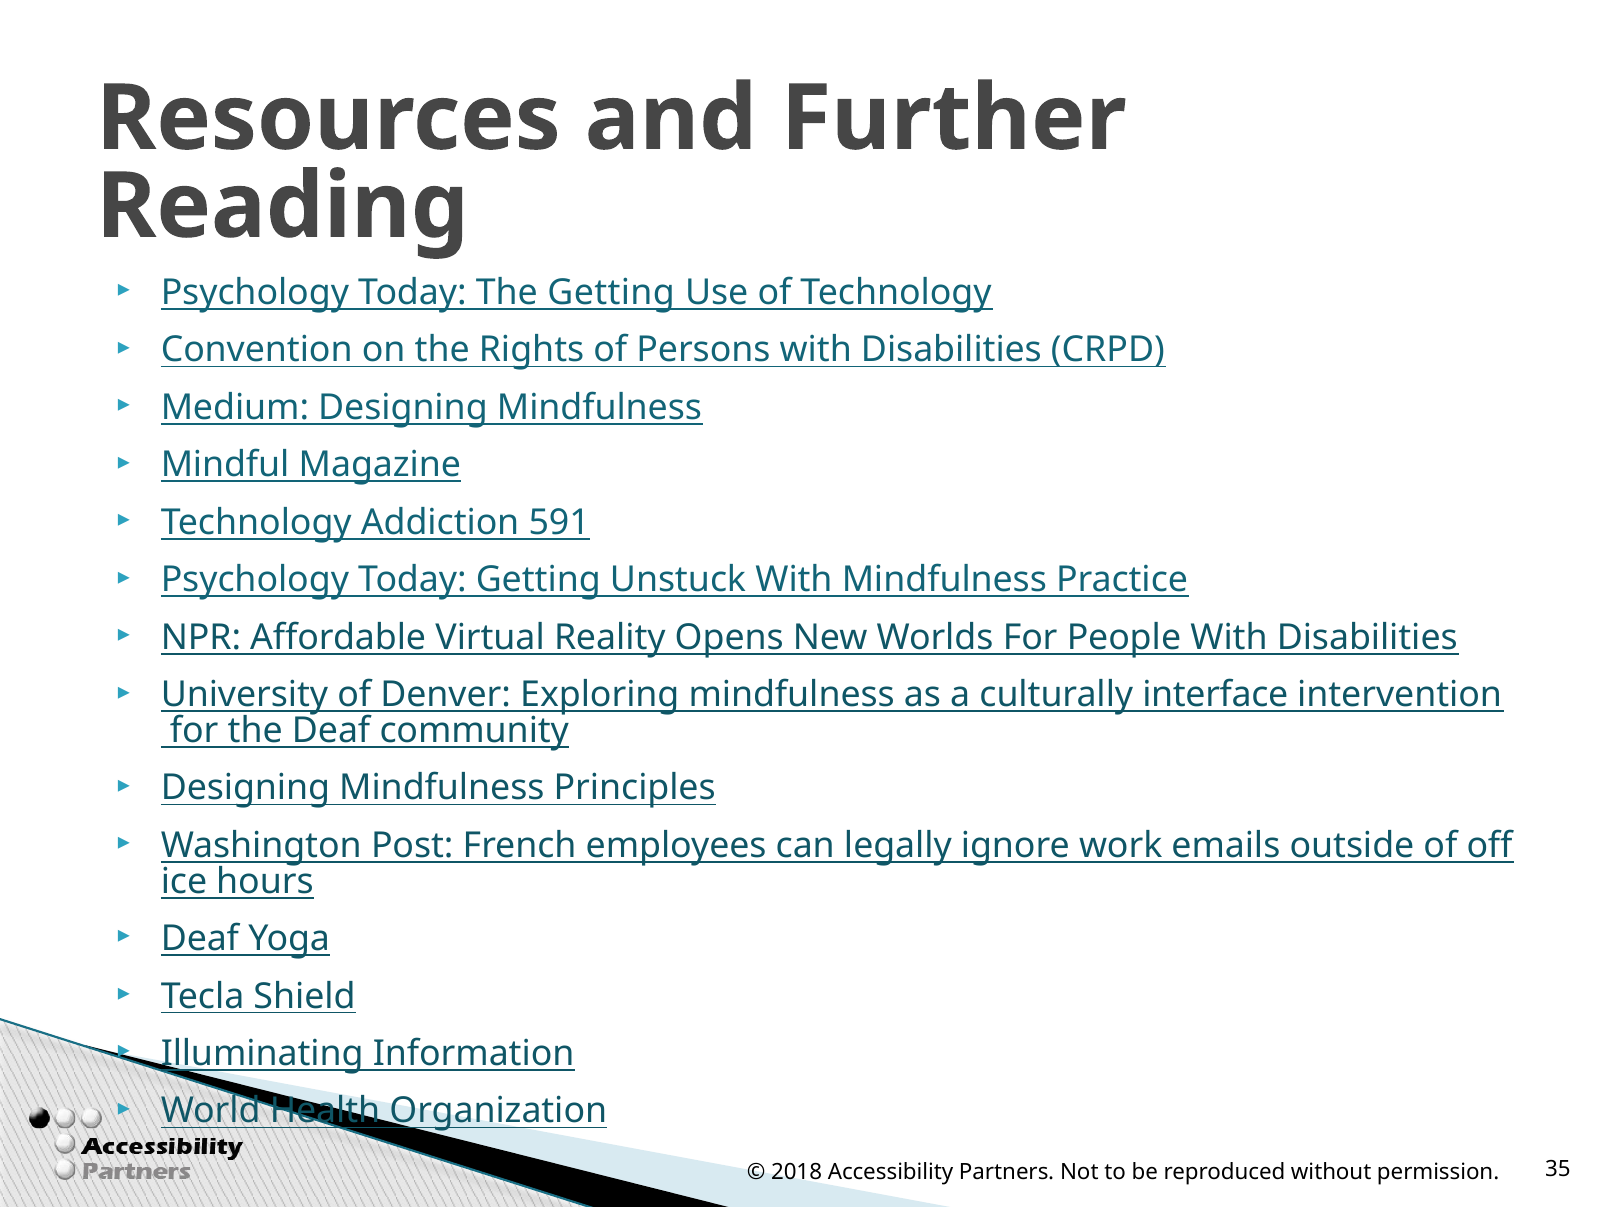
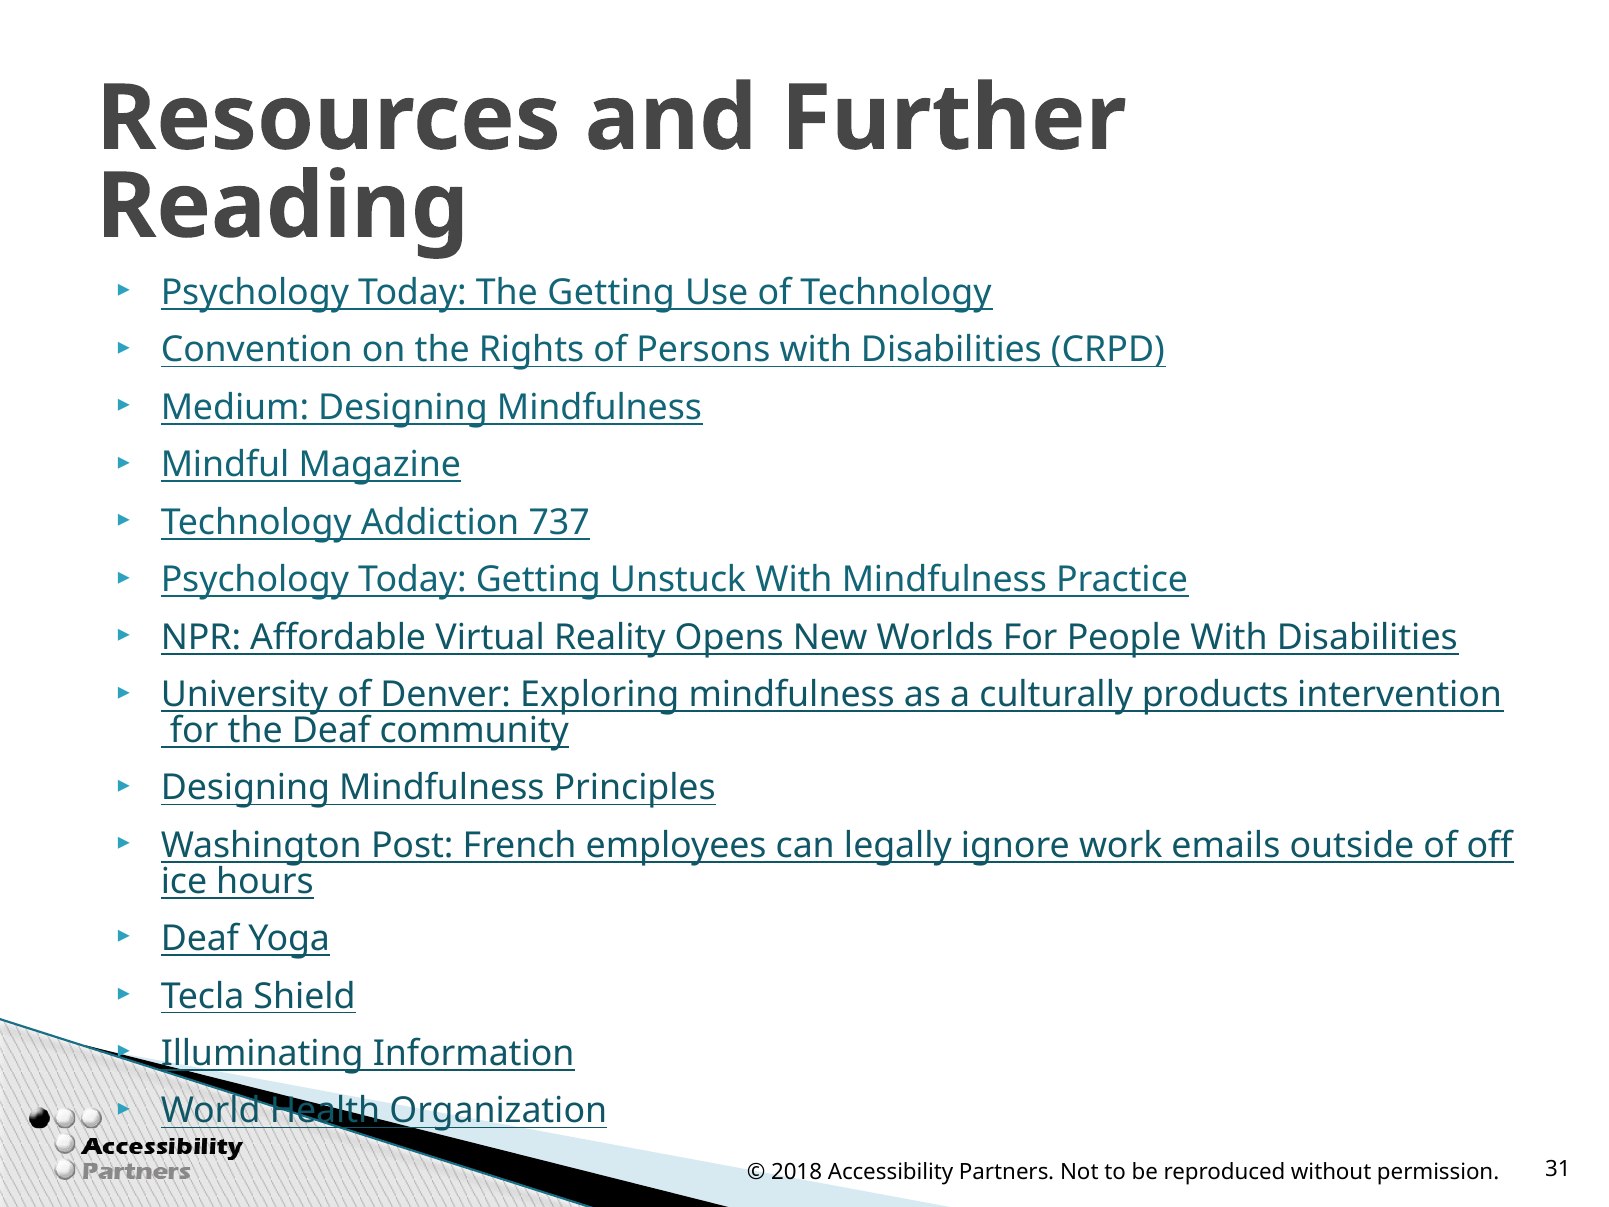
591: 591 -> 737 (559, 522)
interface: interface -> products (1215, 695)
35: 35 -> 31 (1558, 1169)
